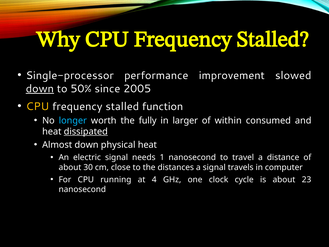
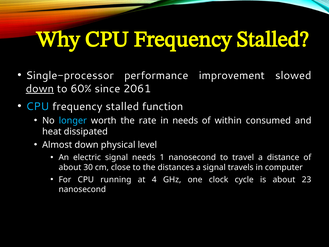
50%: 50% -> 60% (81, 89)
2005: 2005 -> 2061 (137, 89)
CPU colour: yellow -> light blue (37, 106)
fully: fully -> rate (148, 120)
in larger: larger -> needs (185, 120)
dissipated underline: present -> none (86, 131)
physical heat: heat -> level (147, 145)
